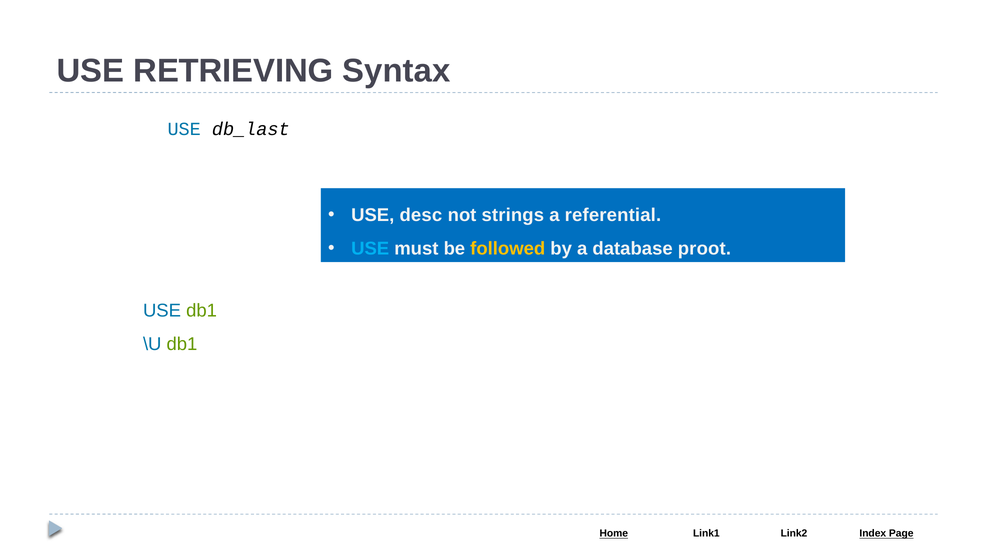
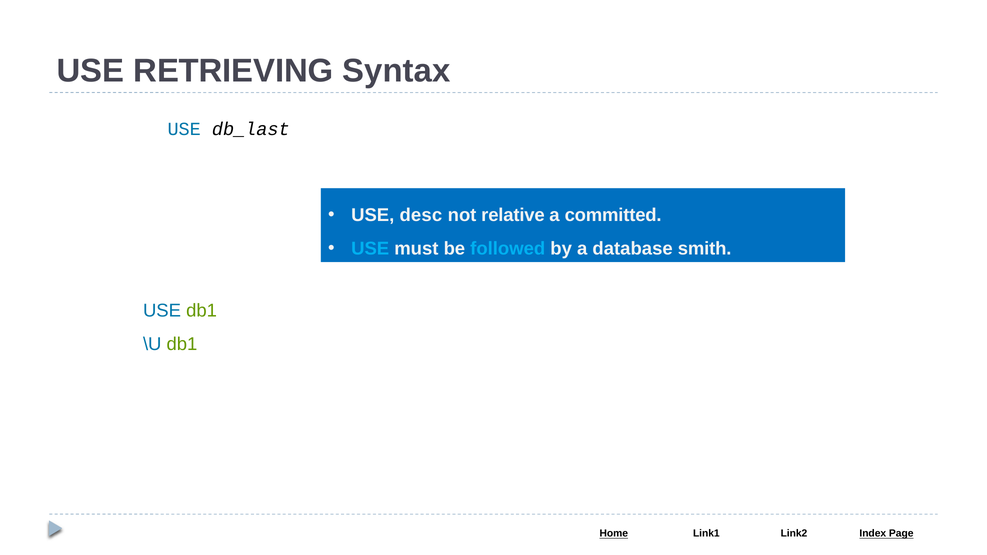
strings: strings -> relative (513, 215)
referential: referential -> committed (613, 215)
followed colour: yellow -> light blue (508, 249)
proot: proot -> smith (705, 249)
